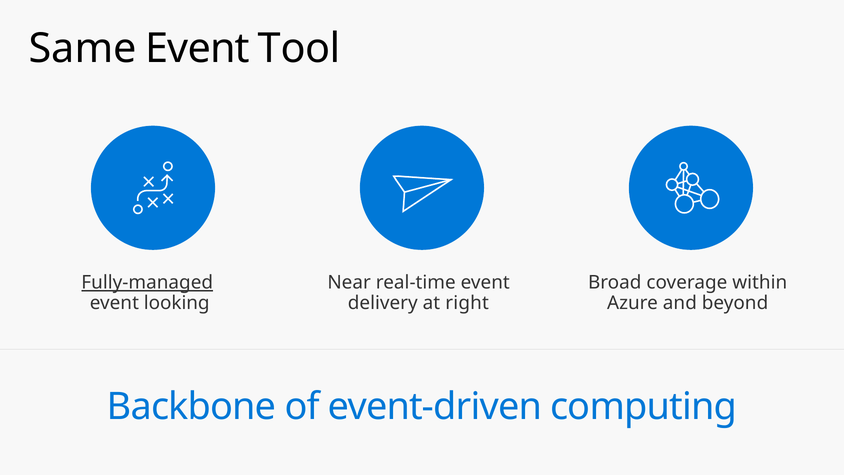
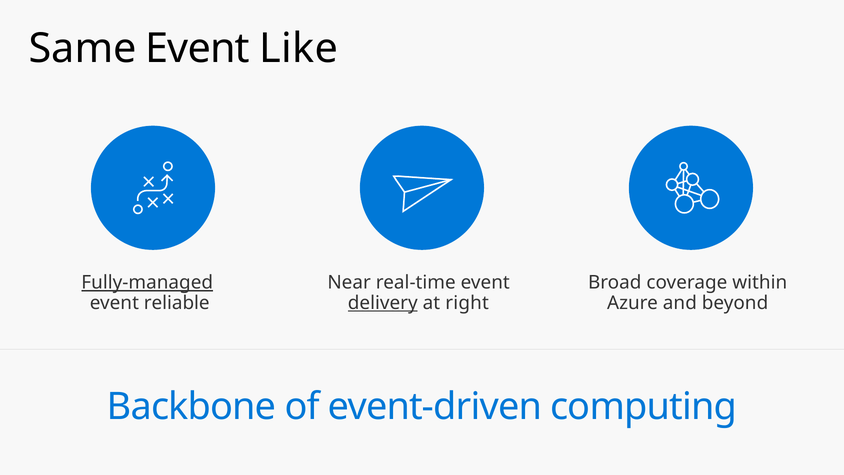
Tool: Tool -> Like (299, 48)
looking: looking -> reliable (177, 303)
delivery underline: none -> present (383, 303)
